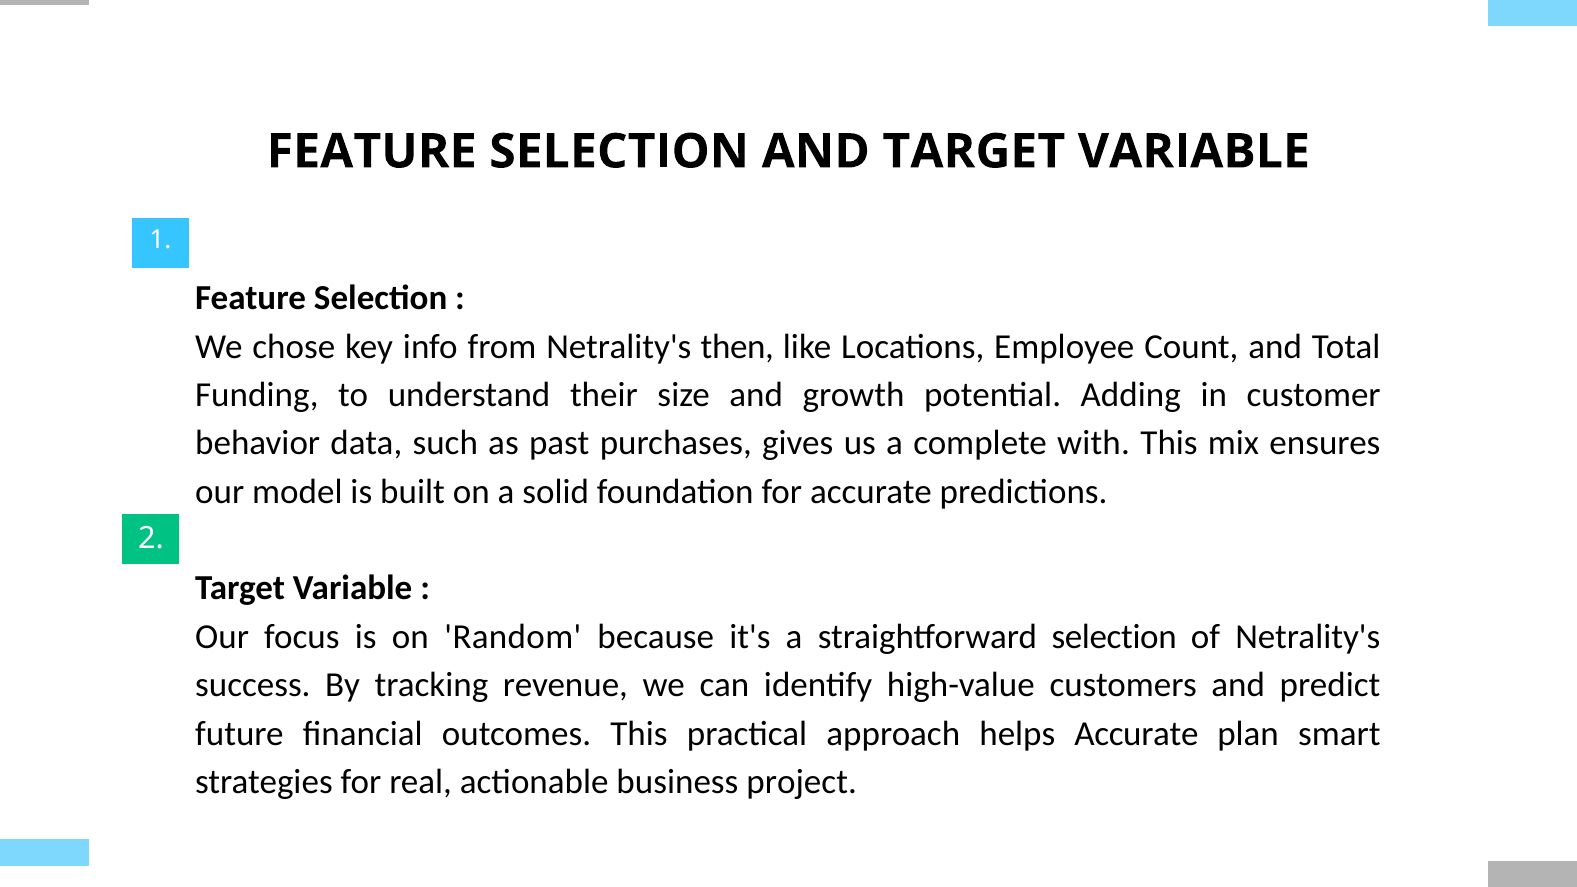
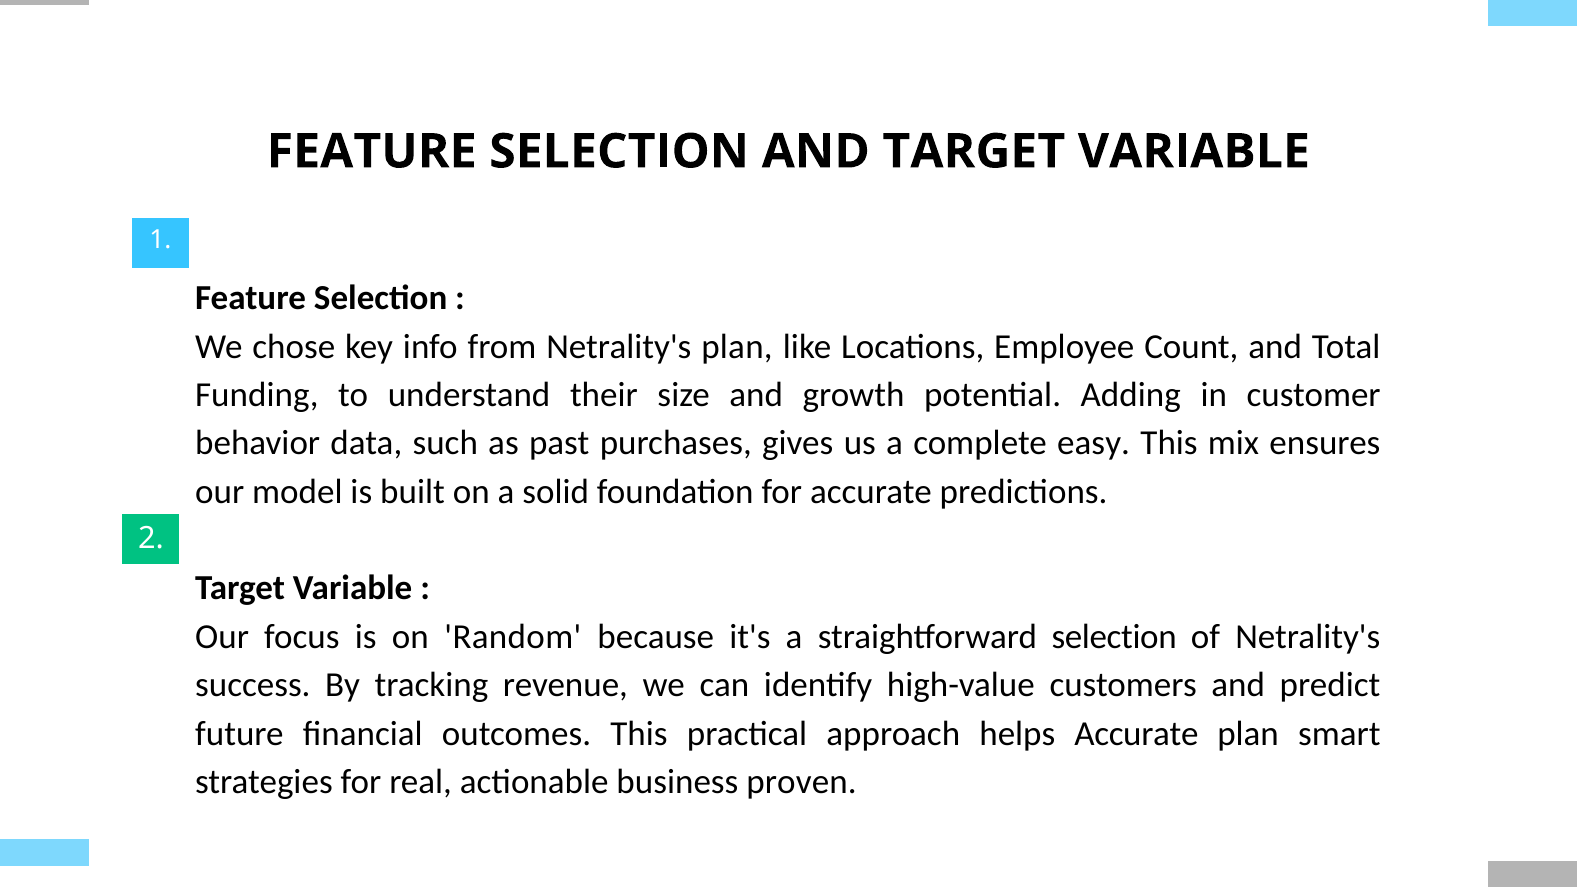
Netrality's then: then -> plan (737, 347)
with: with -> easy (1094, 443)
project: project -> proven (802, 782)
